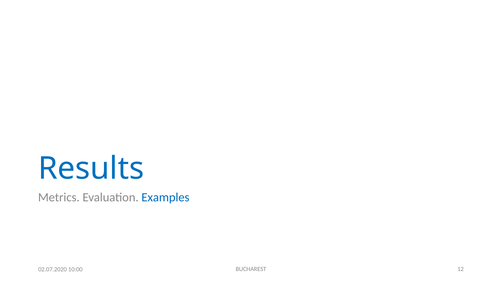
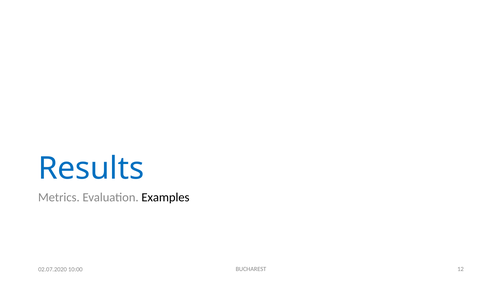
Examples colour: blue -> black (165, 198)
